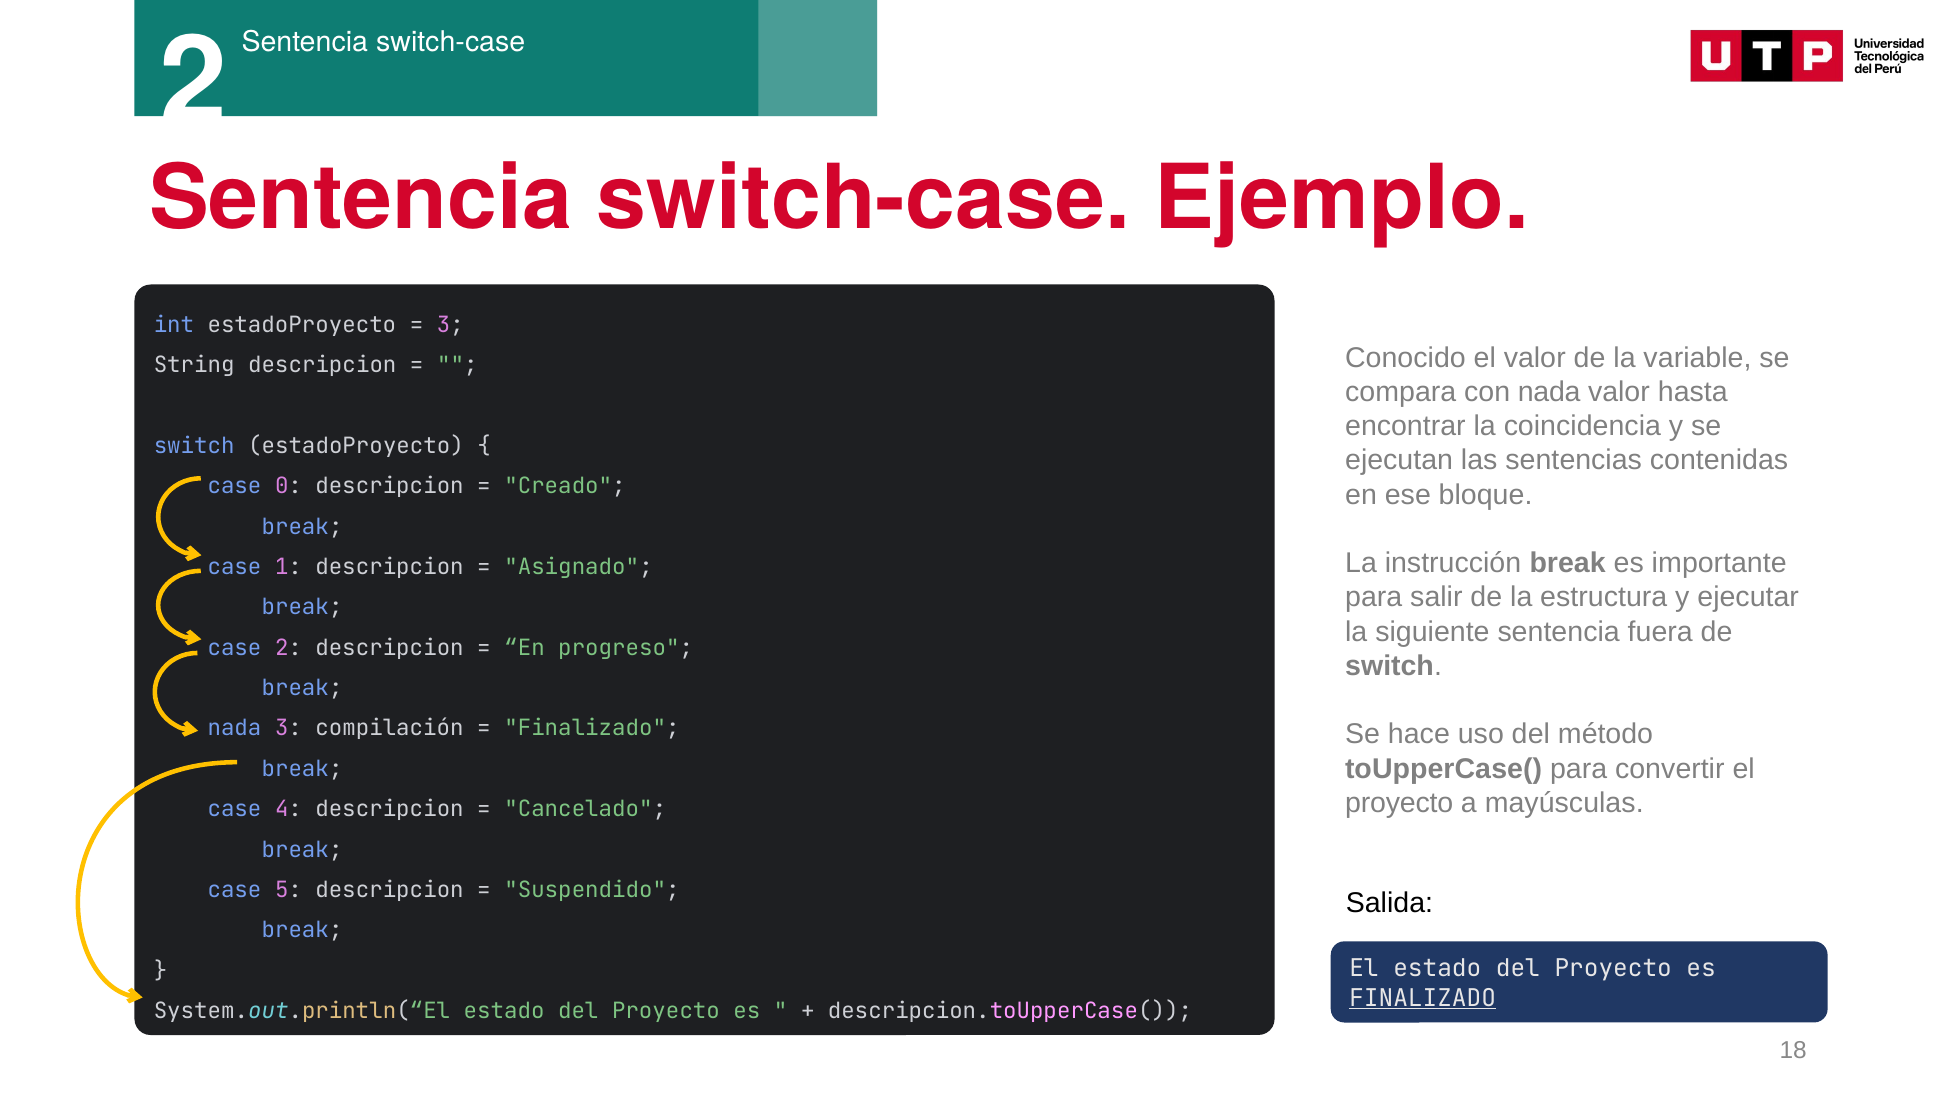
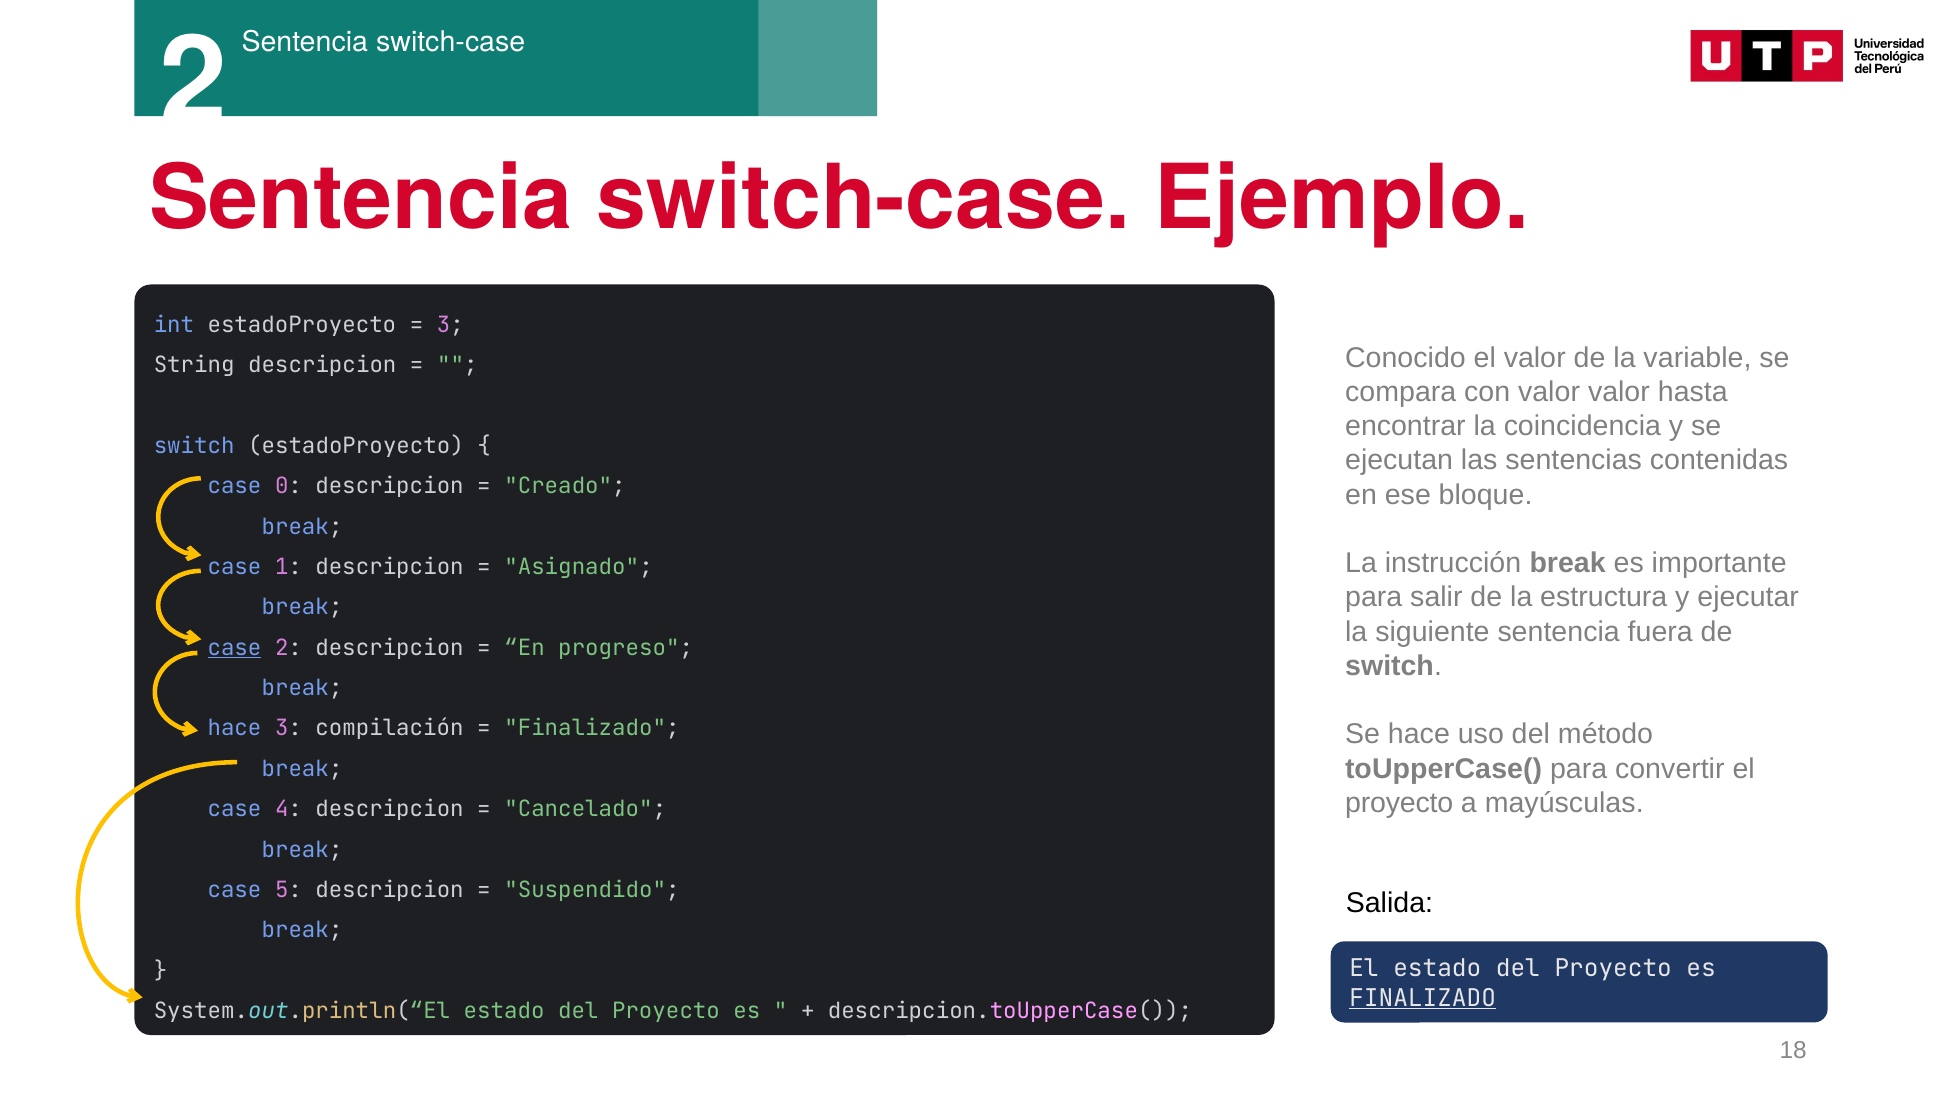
con nada: nada -> valor (1549, 392)
case underline: none -> present (234, 648)
nada: nada -> hace (234, 729)
